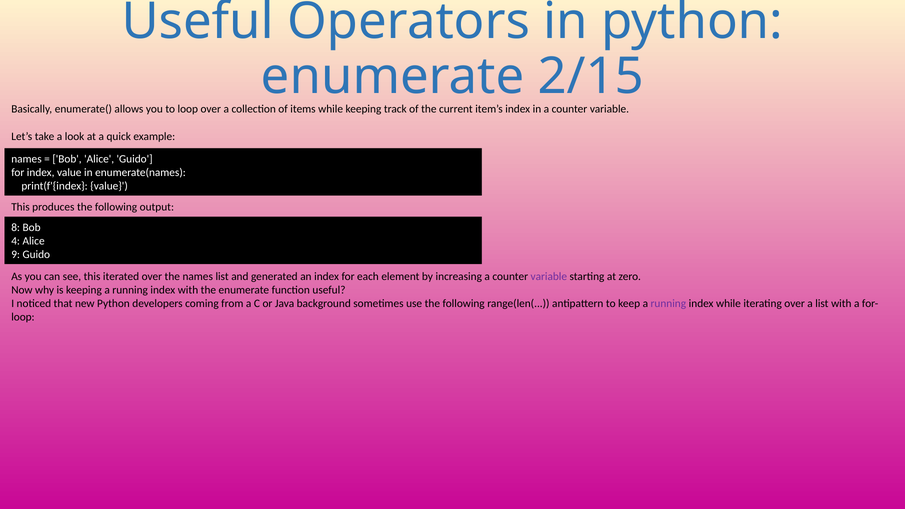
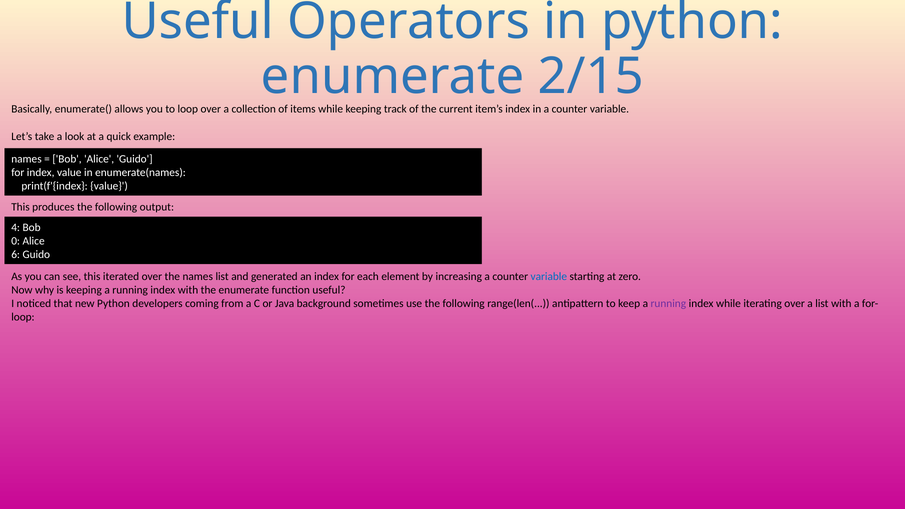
8: 8 -> 4 (16, 228)
4: 4 -> 0 (16, 241)
9: 9 -> 6 (16, 255)
variable colour: purple -> blue (549, 276)
